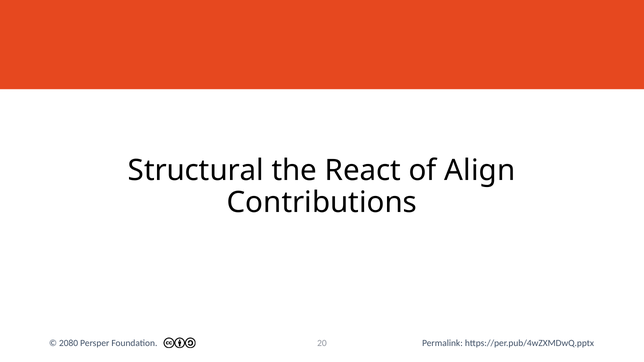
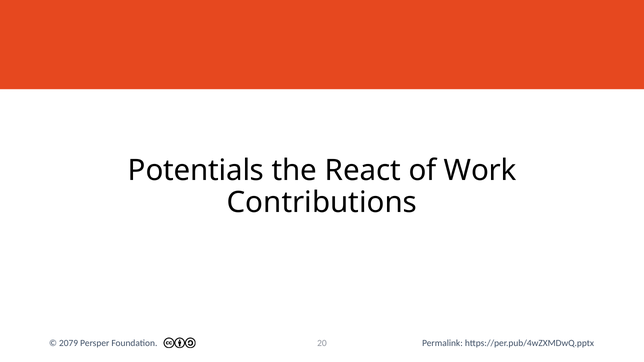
Structural: Structural -> Potentials (196, 171)
Align: Align -> Work (480, 171)
2080: 2080 -> 2079 (69, 344)
